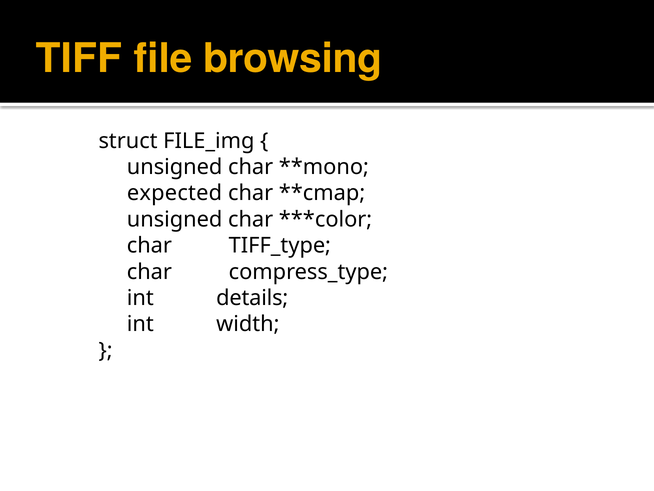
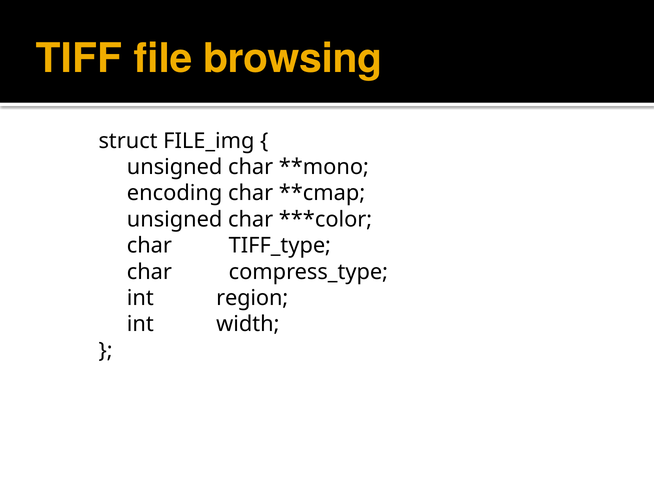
expected: expected -> encoding (175, 193)
details: details -> region (252, 298)
